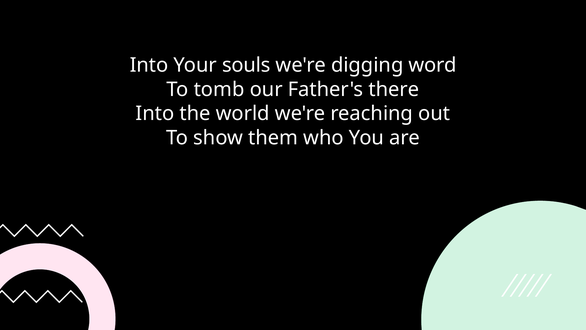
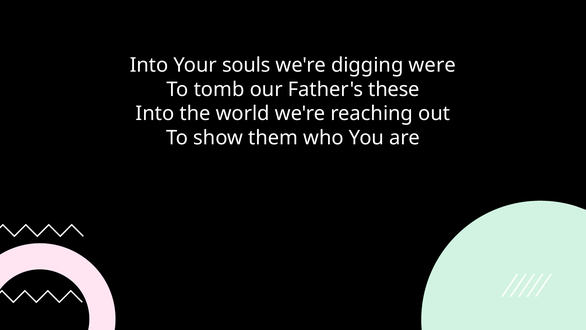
word: word -> were (432, 65)
there: there -> these (394, 89)
